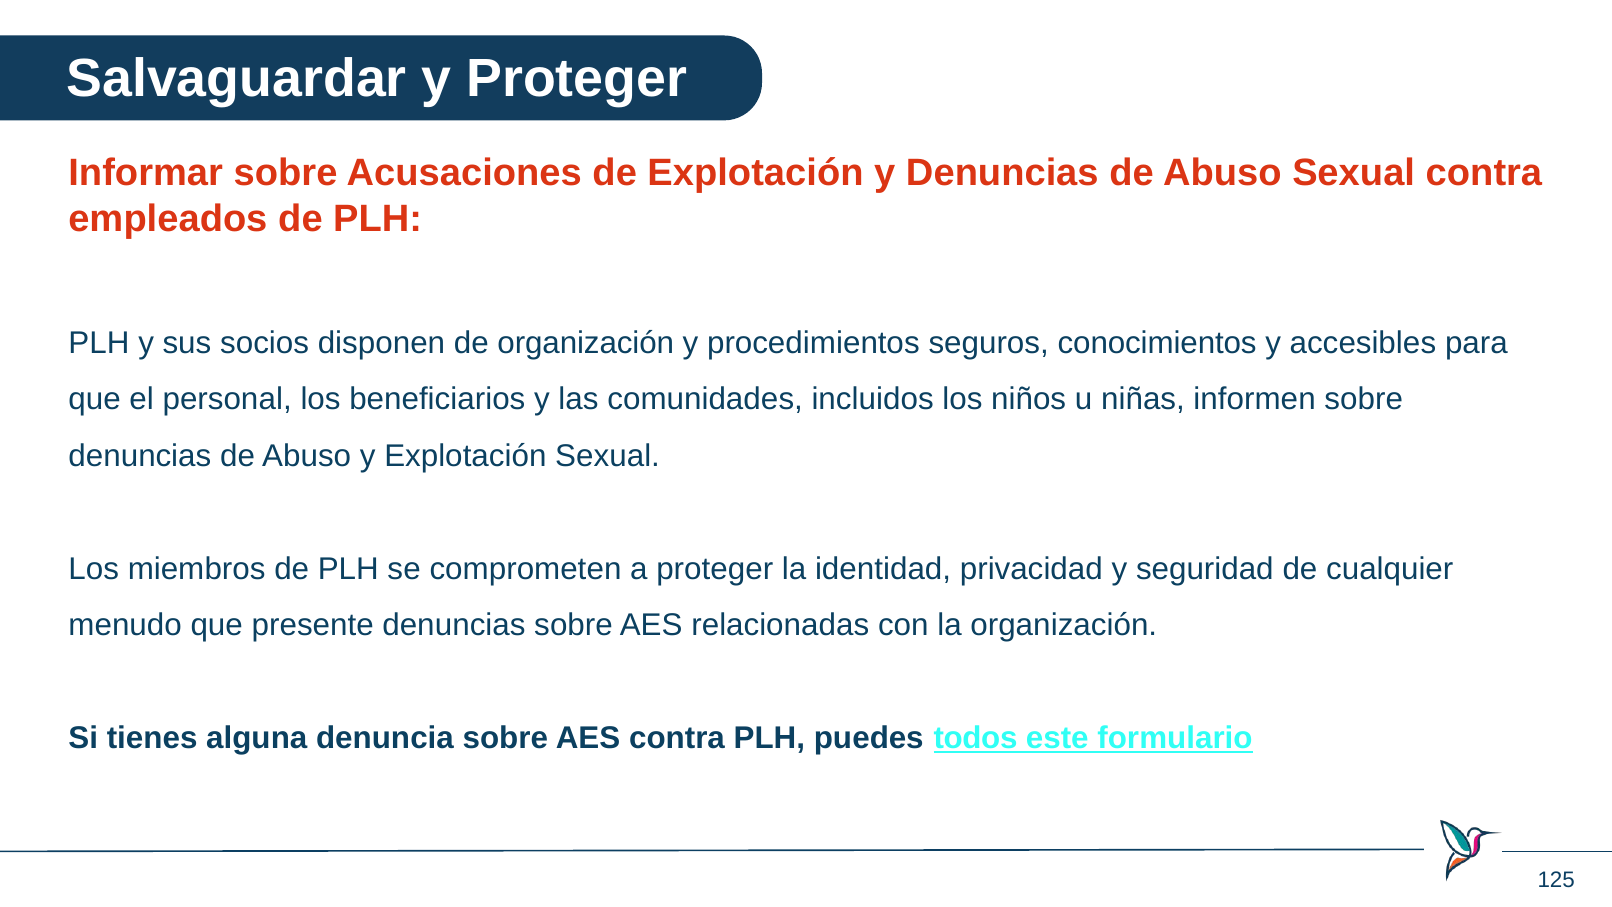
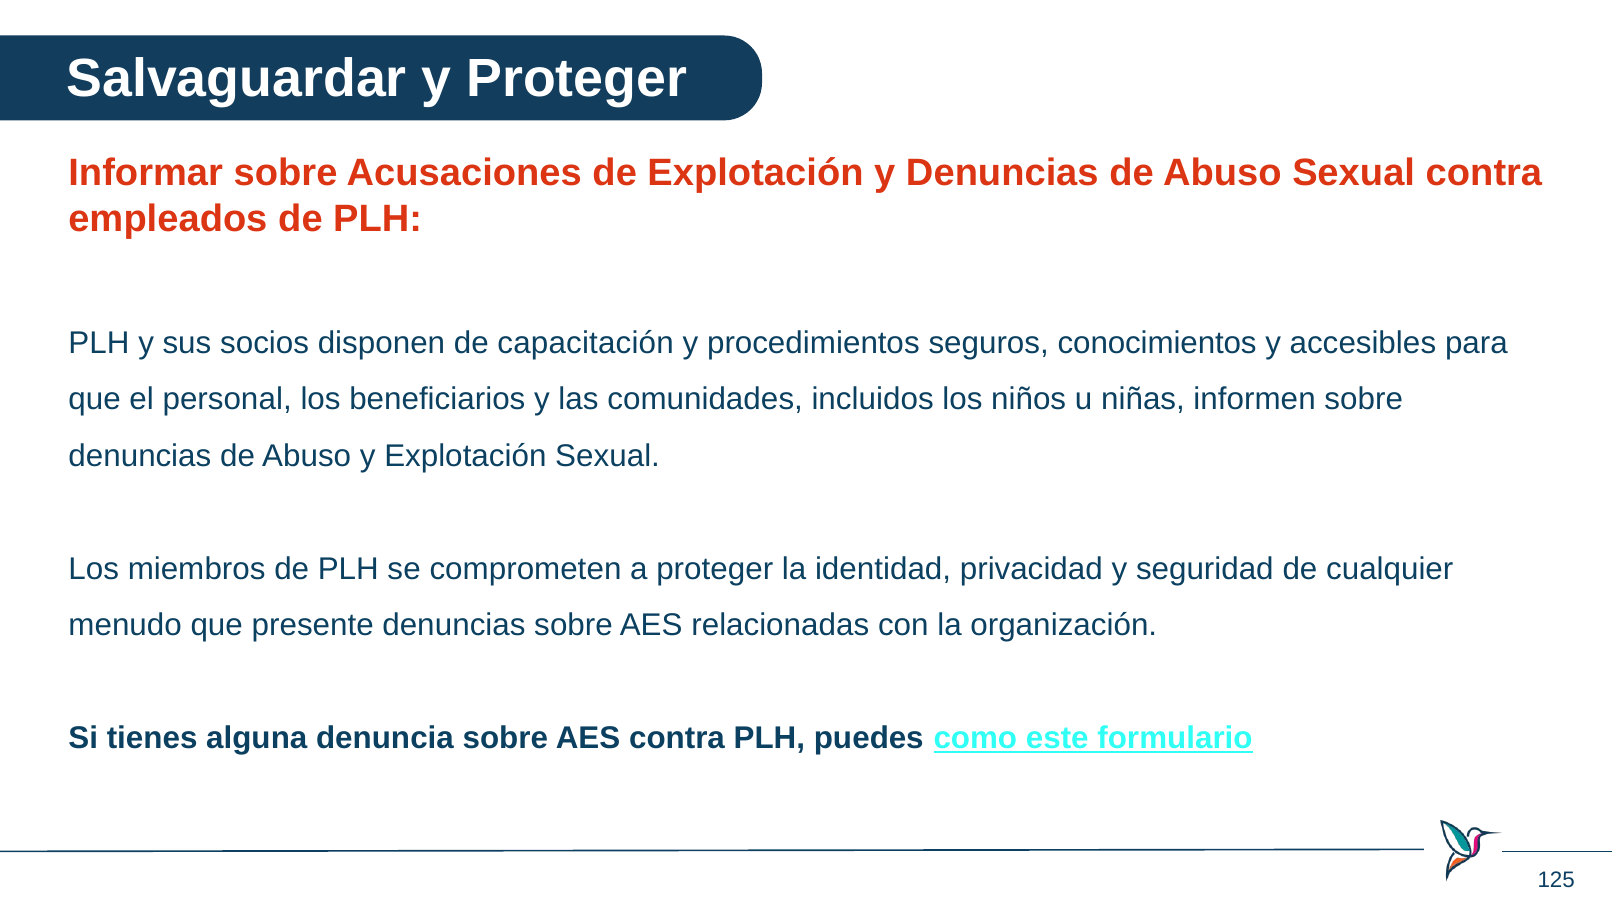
de organización: organización -> capacitación (586, 343)
todos: todos -> como (975, 738)
